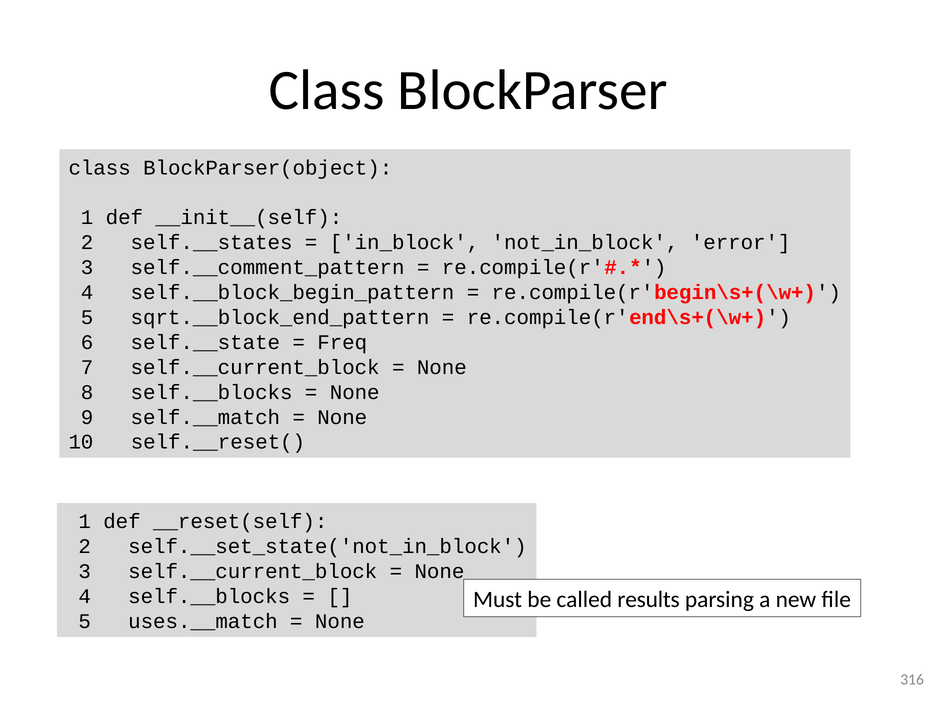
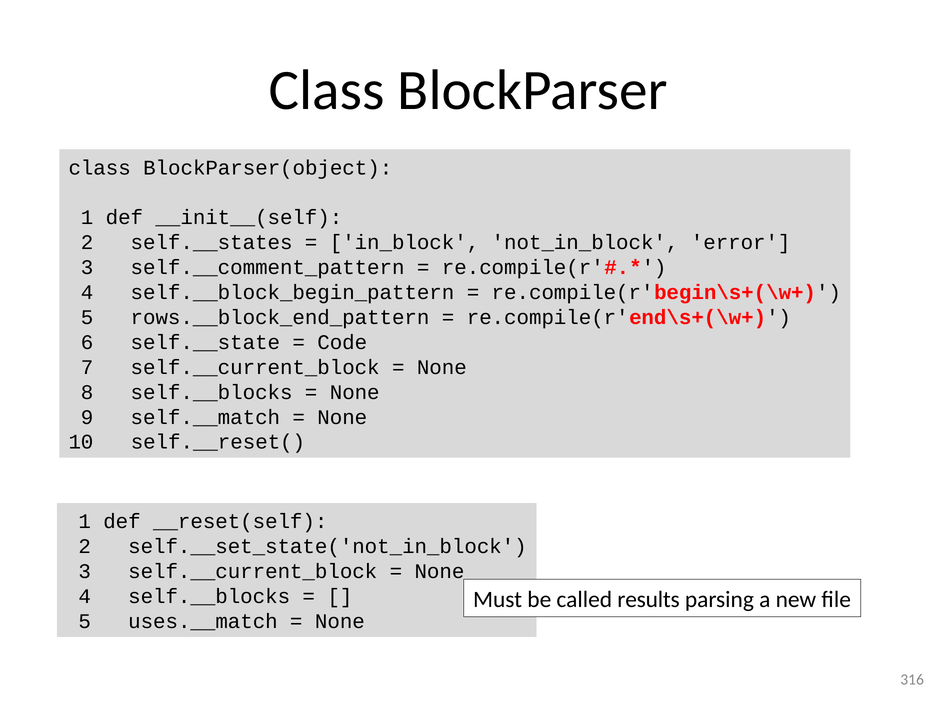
sqrt.__block_end_pattern: sqrt.__block_end_pattern -> rows.__block_end_pattern (280, 318)
Freq: Freq -> Code (342, 343)
